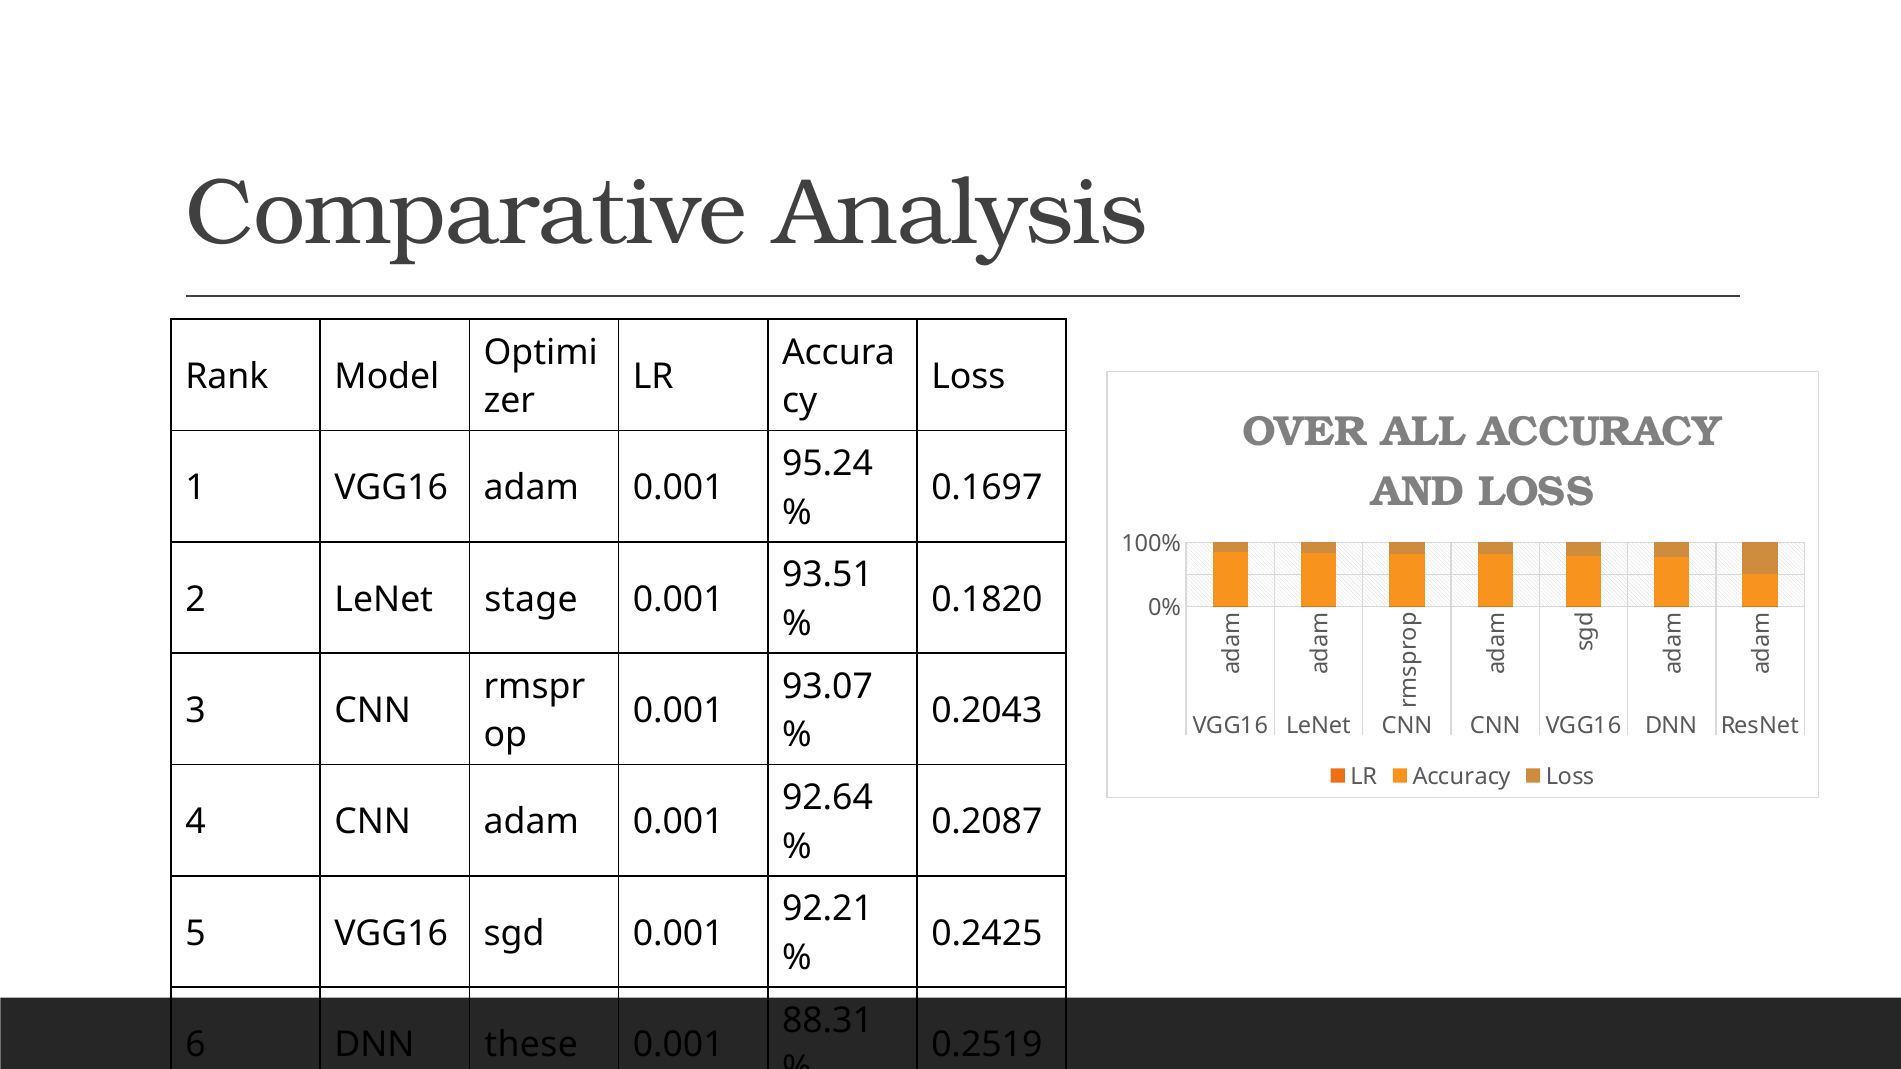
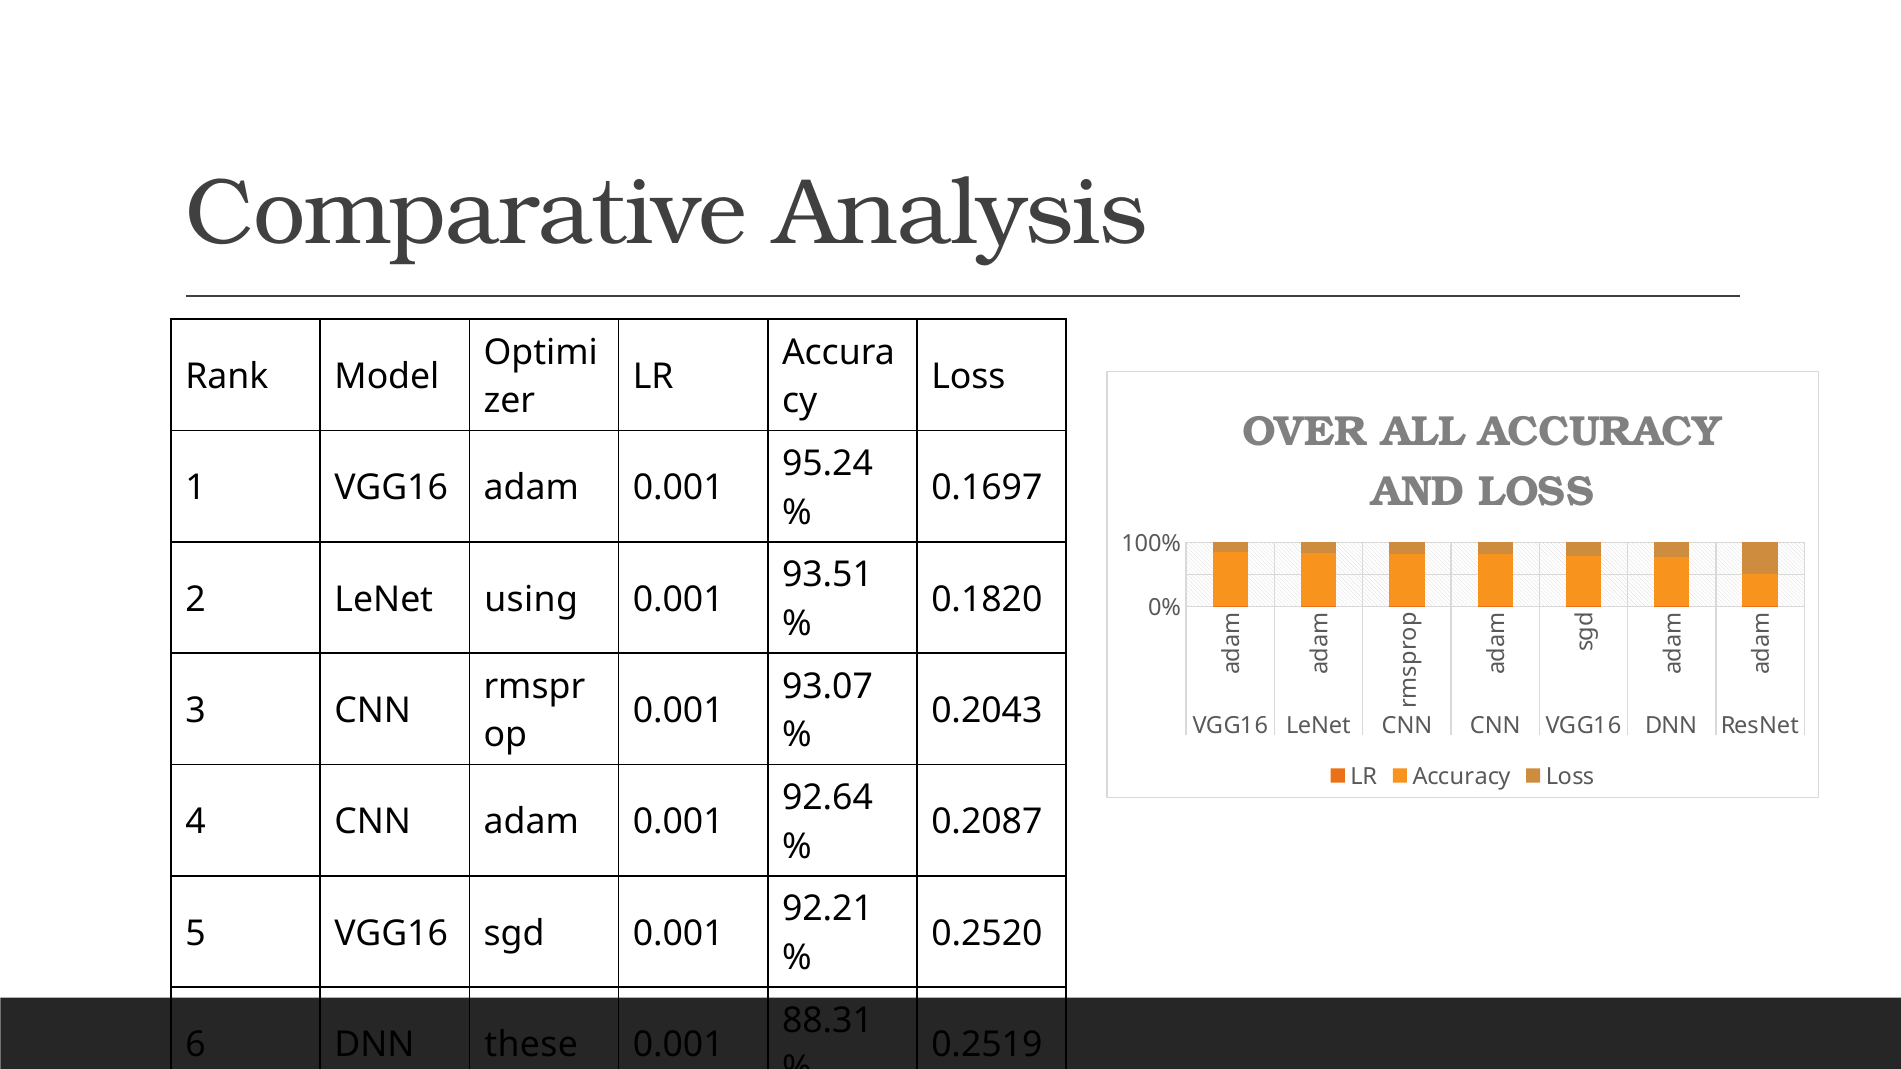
stage: stage -> using (531, 600)
0.2425: 0.2425 -> 0.2520 (987, 934)
